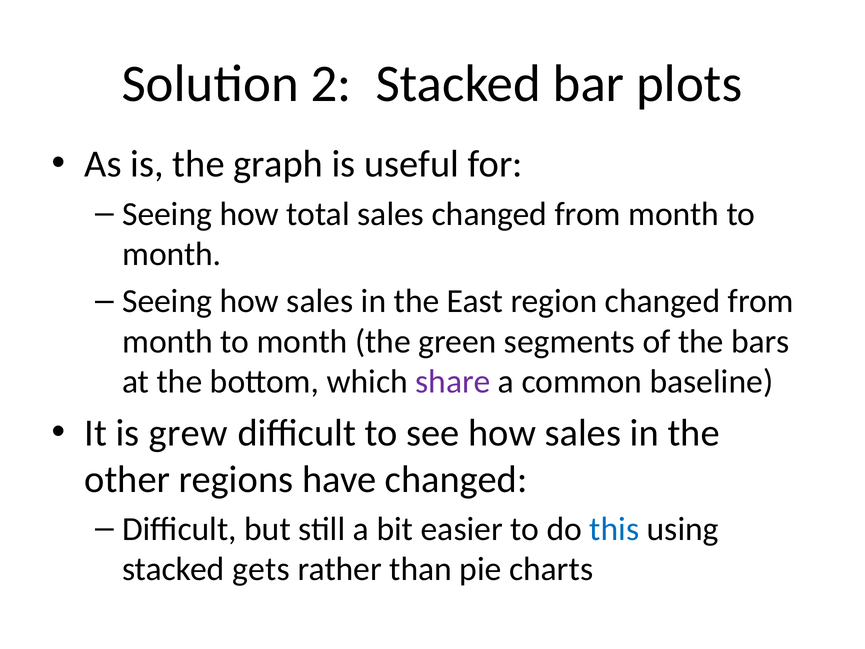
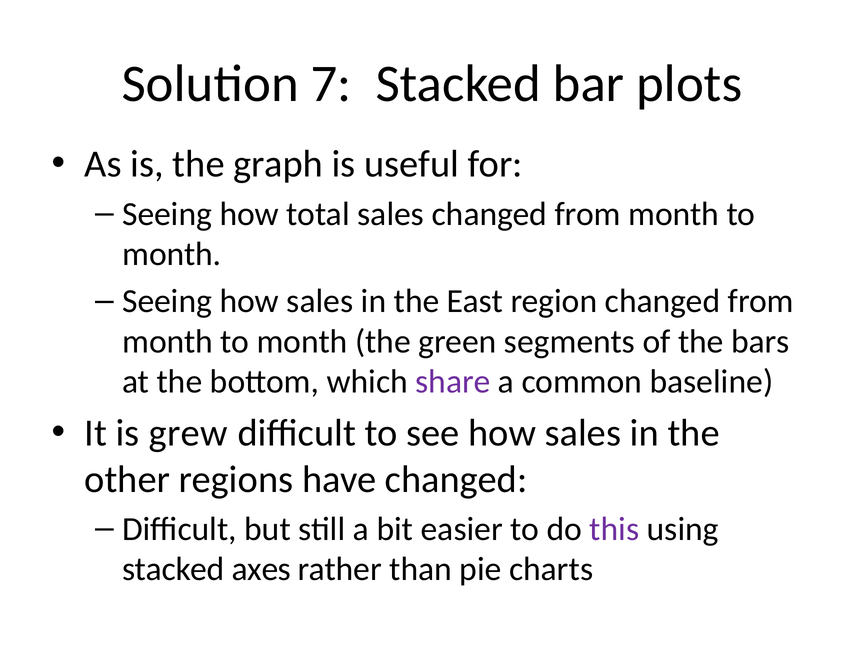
2: 2 -> 7 (331, 84)
this colour: blue -> purple (614, 529)
gets: gets -> axes (261, 569)
